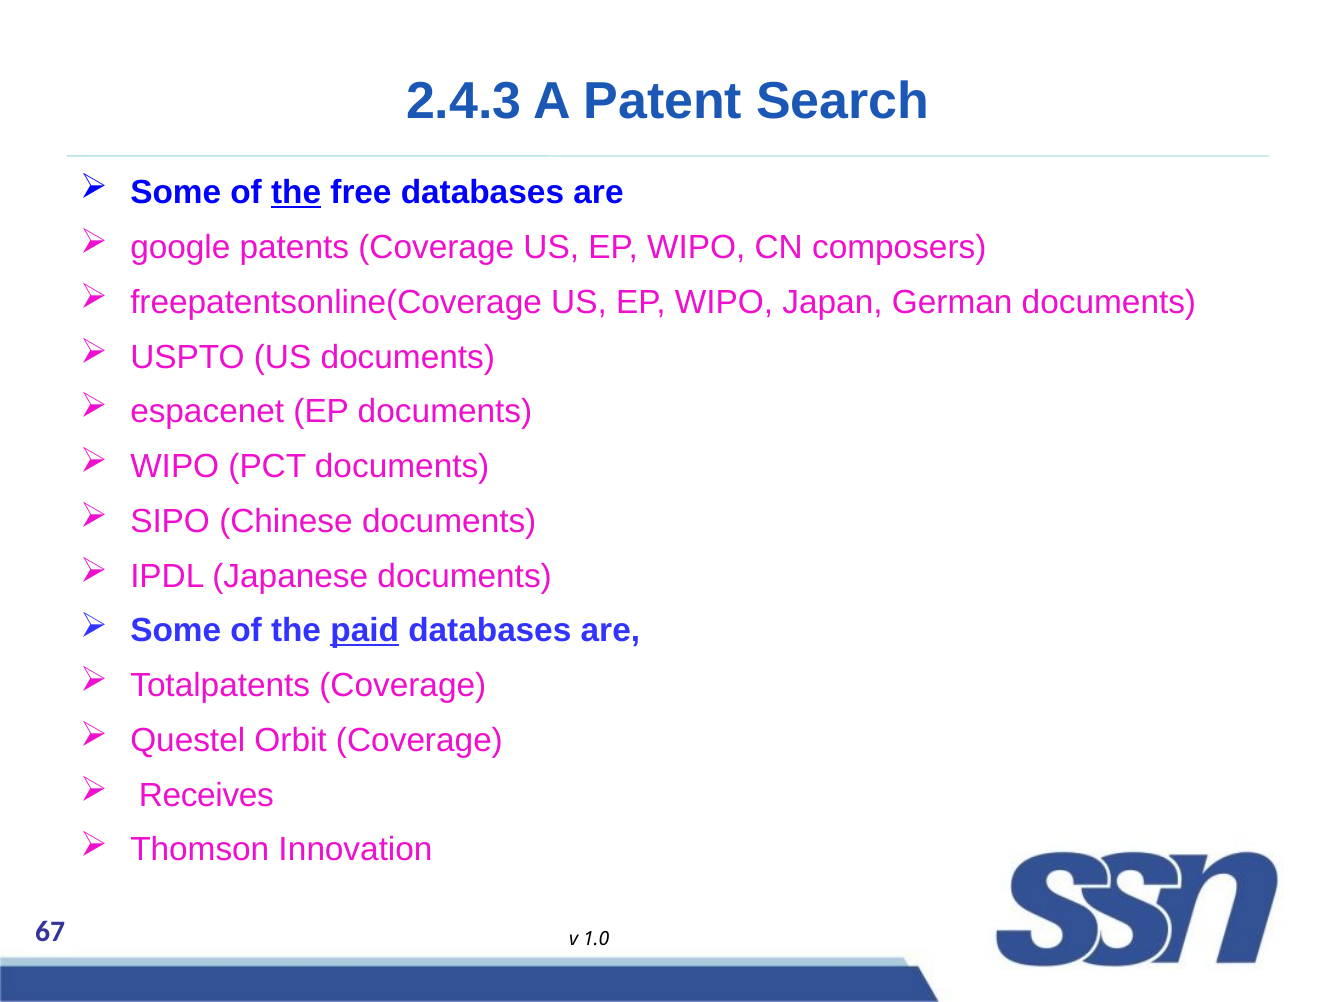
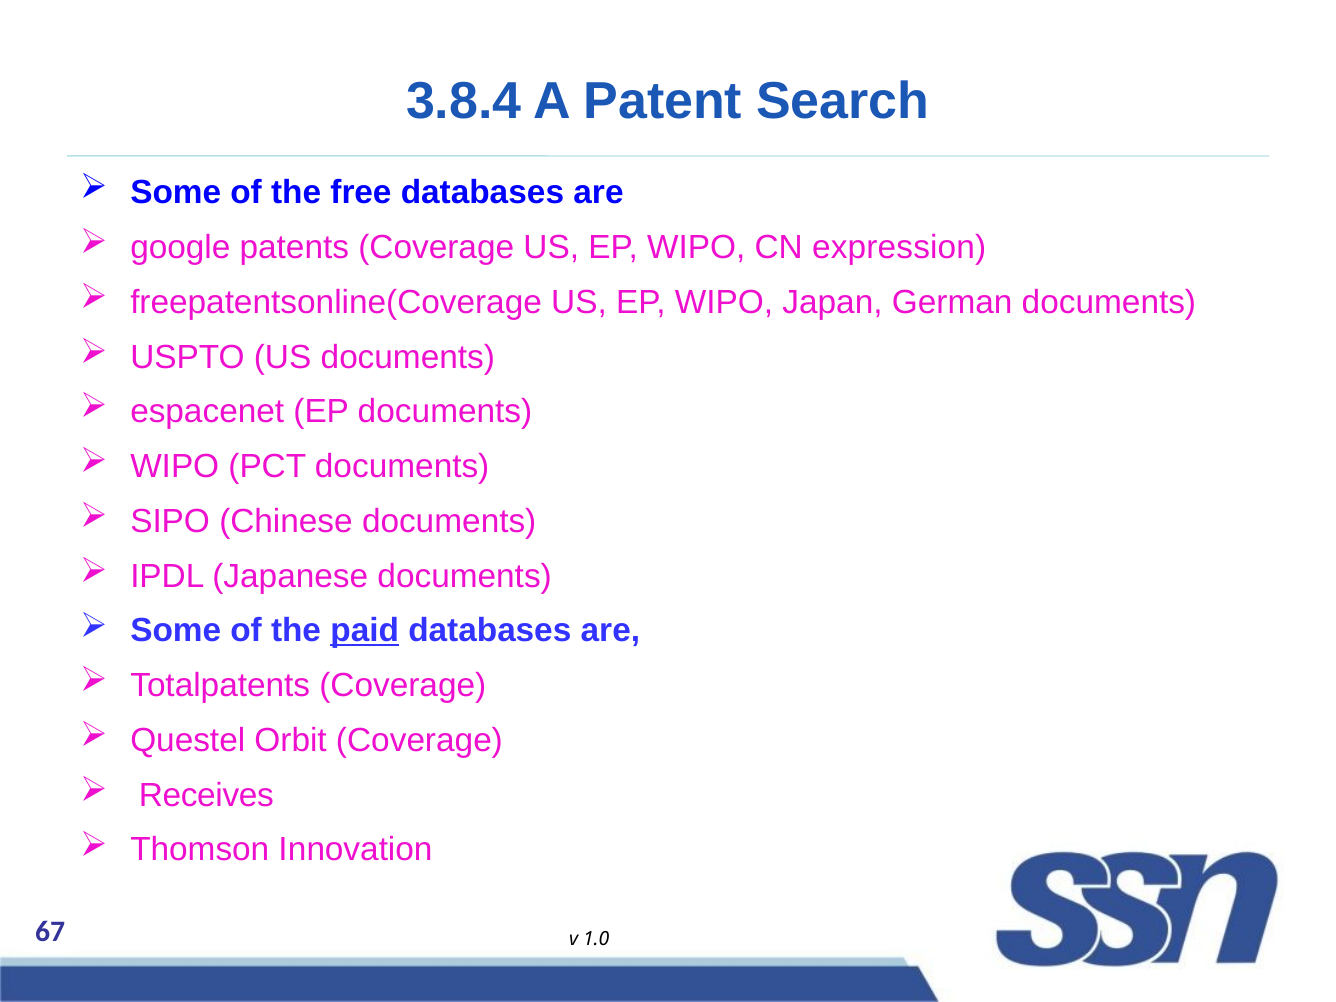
2.4.3: 2.4.3 -> 3.8.4 (464, 102)
the underline: present -> none (296, 193)
composers: composers -> expression (899, 248)
